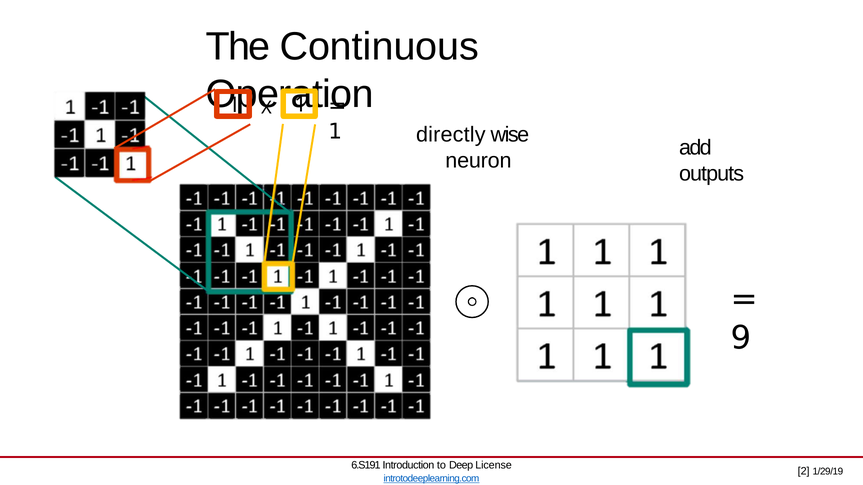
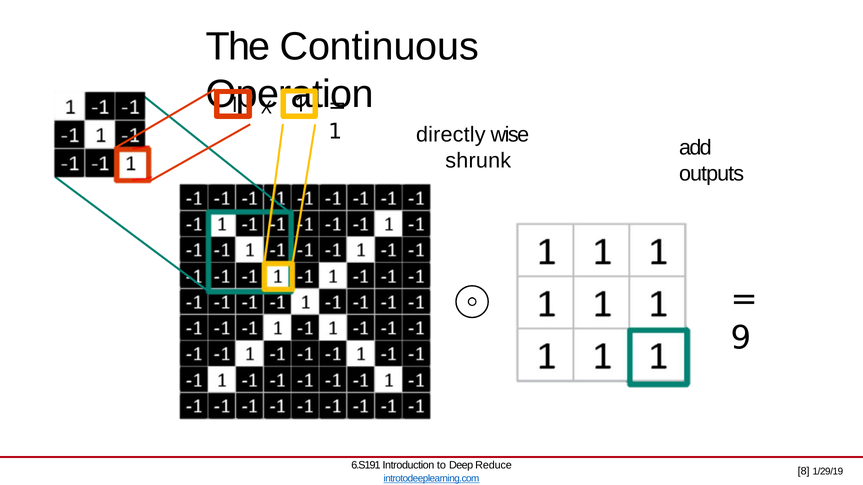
neuron: neuron -> shrunk (478, 161)
License: License -> Reduce (494, 466)
2: 2 -> 8 (804, 472)
